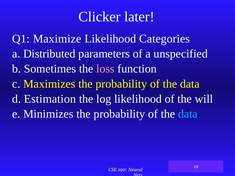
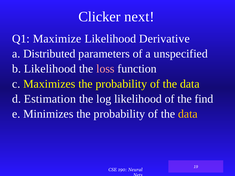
later: later -> next (139, 17)
Categories: Categories -> Derivative (164, 39)
b Sometimes: Sometimes -> Likelihood (50, 69)
will: will -> find (204, 99)
data colour: light blue -> yellow (188, 114)
